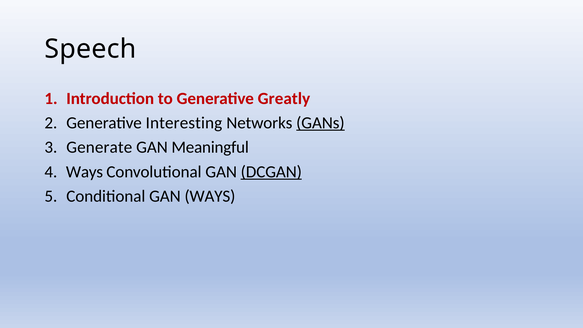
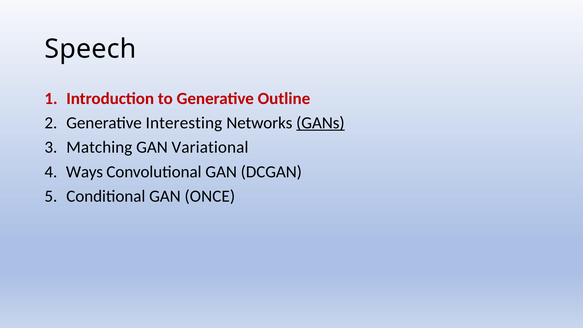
Greatly: Greatly -> Outline (284, 99)
Generate: Generate -> Matching (99, 147)
Meaningful: Meaningful -> Variational (210, 147)
DCGAN underline: present -> none (271, 172)
GAN WAYS: WAYS -> ONCE (210, 196)
